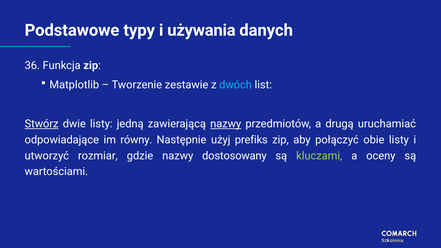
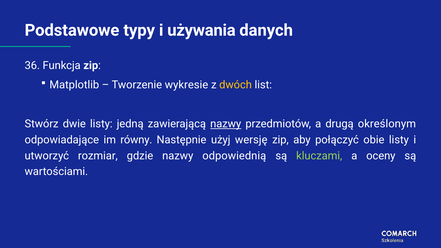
zestawie: zestawie -> wykresie (187, 85)
dwóch colour: light blue -> yellow (236, 85)
Stwórz underline: present -> none (42, 124)
uruchamiać: uruchamiać -> określonym (387, 124)
prefiks: prefiks -> wersję (251, 140)
dostosowany: dostosowany -> odpowiednią (234, 156)
